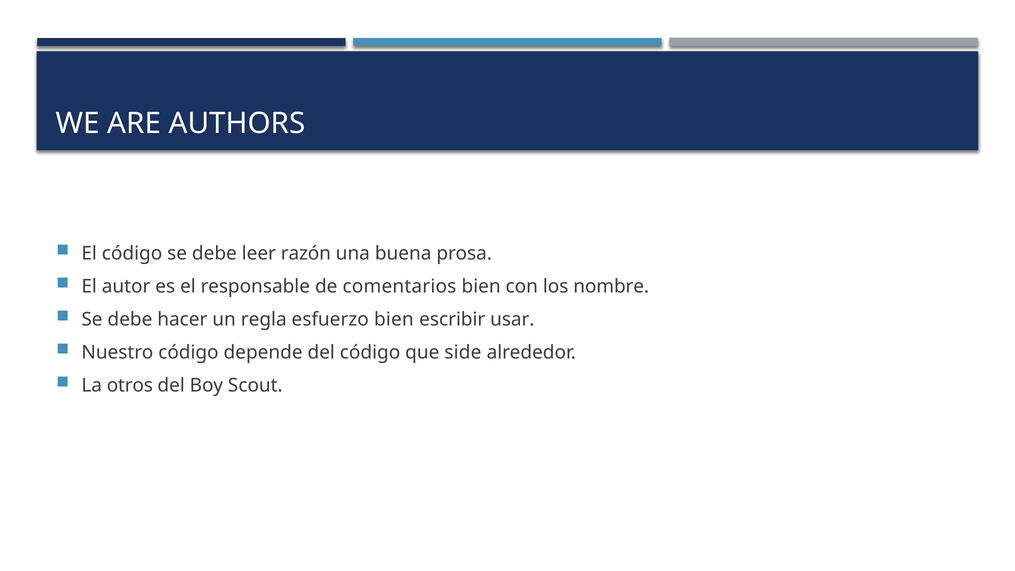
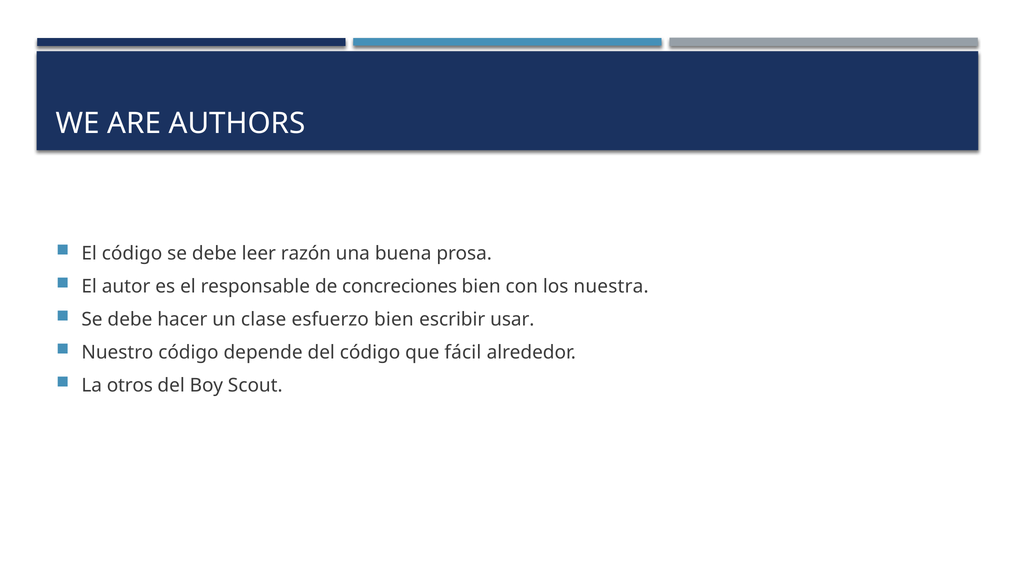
comentarios: comentarios -> concreciones (400, 286)
nombre: nombre -> nuestra (611, 286)
regla: regla -> clase (264, 319)
side: side -> fácil (463, 352)
